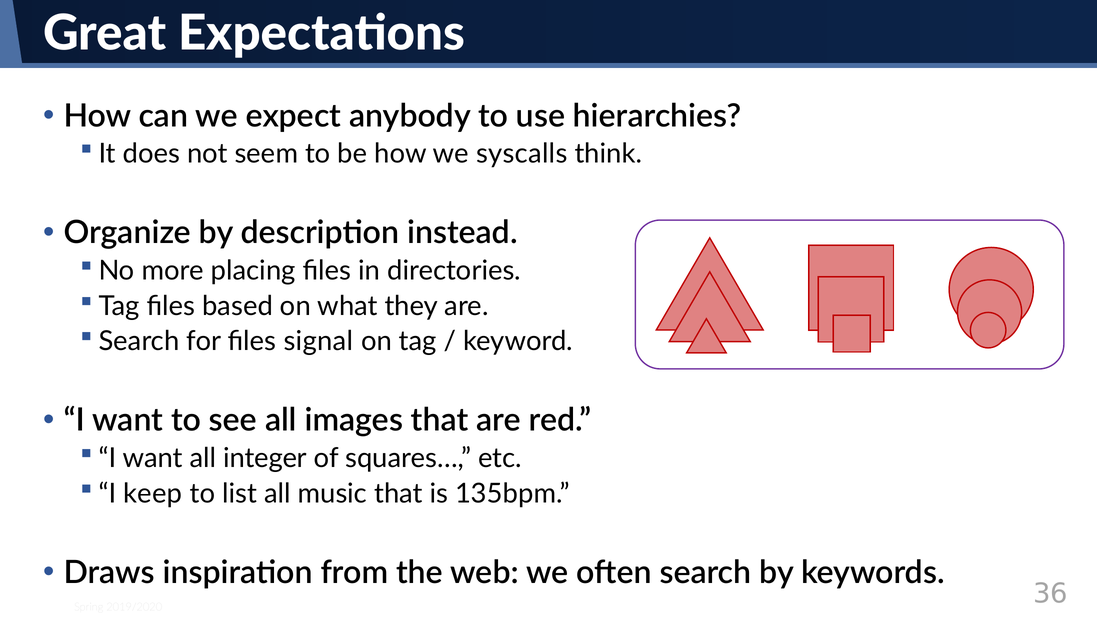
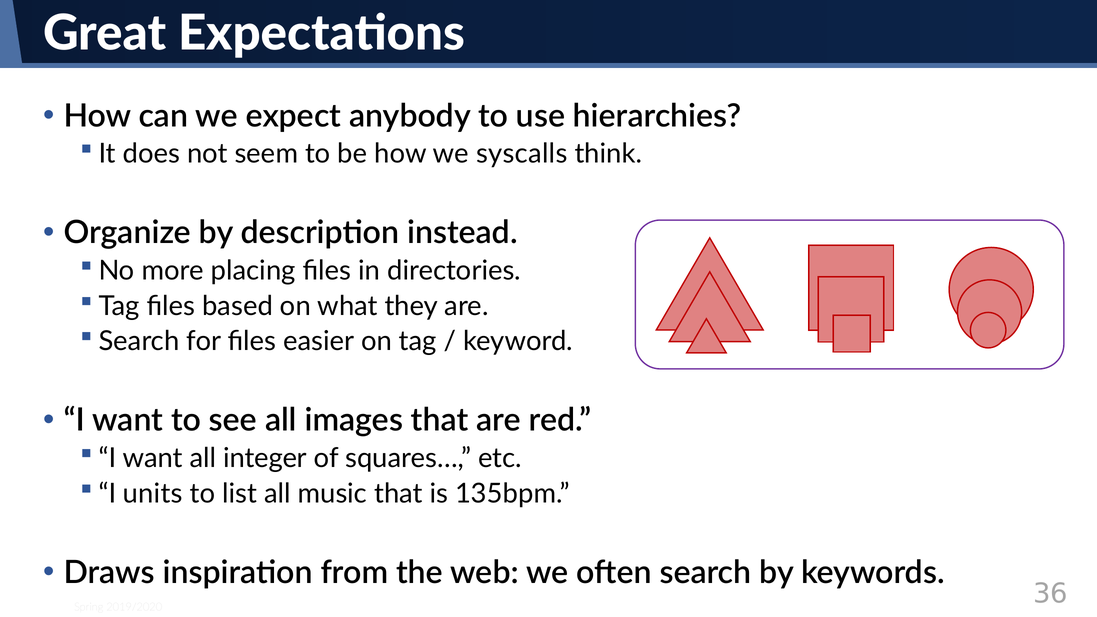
signal: signal -> easier (319, 341)
keep: keep -> units (153, 494)
